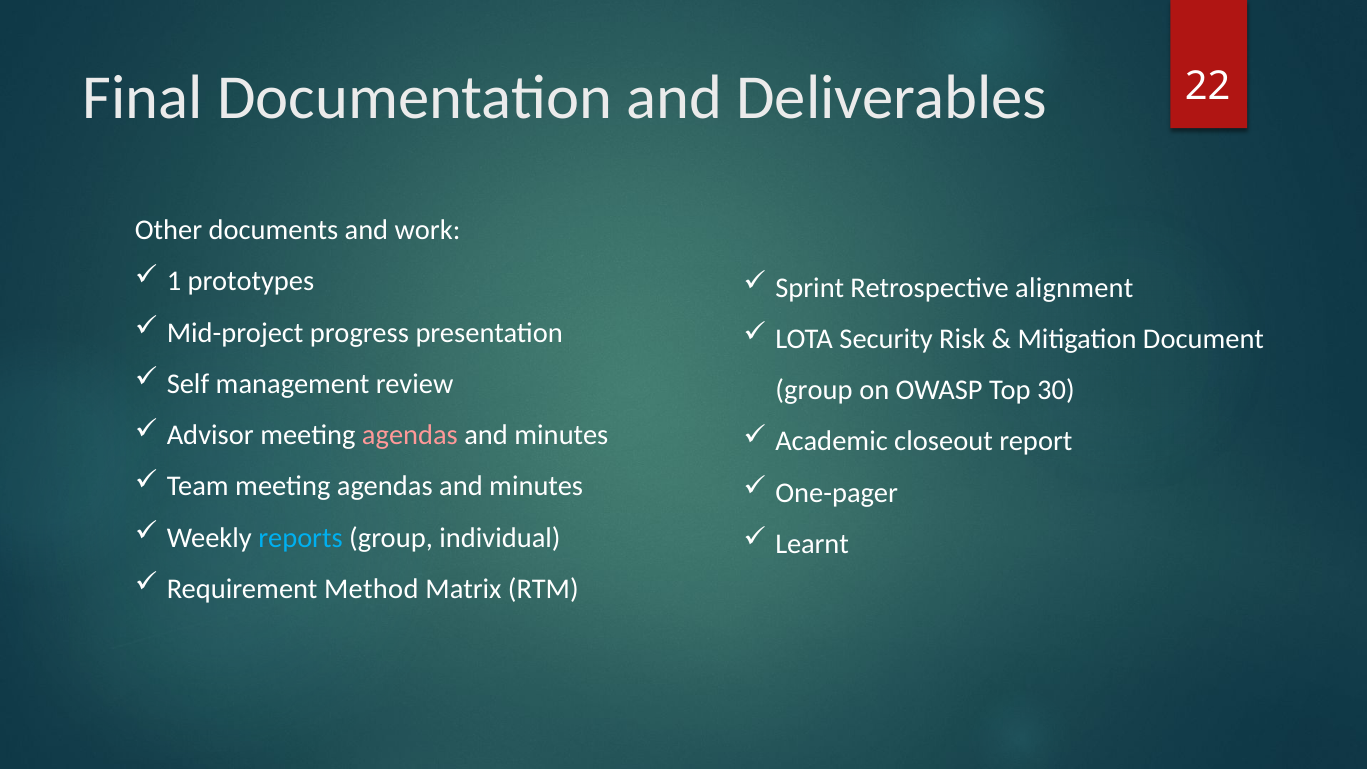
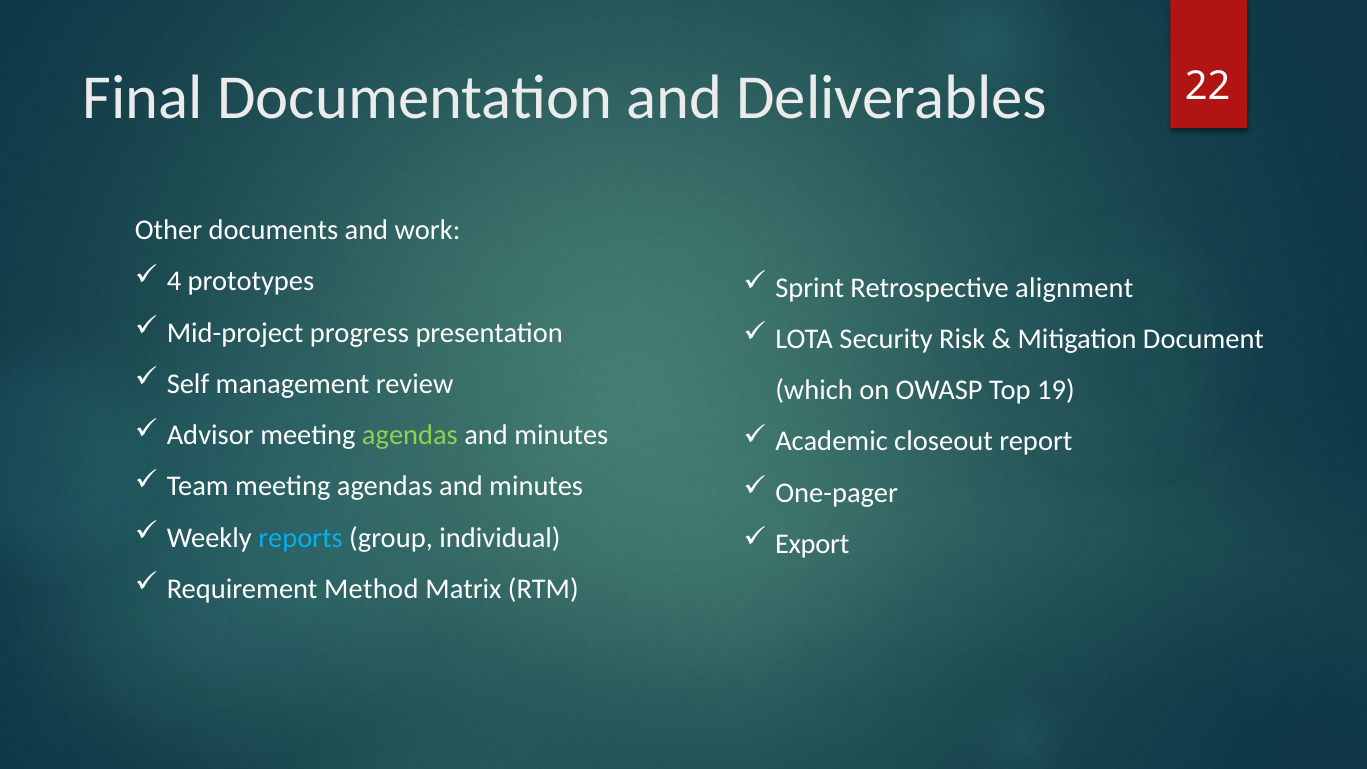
1: 1 -> 4 (174, 281)
group: group -> which (814, 390)
30: 30 -> 19 (1056, 390)
agendas colour: pink -> light green (410, 435)
Learnt: Learnt -> Export (812, 544)
